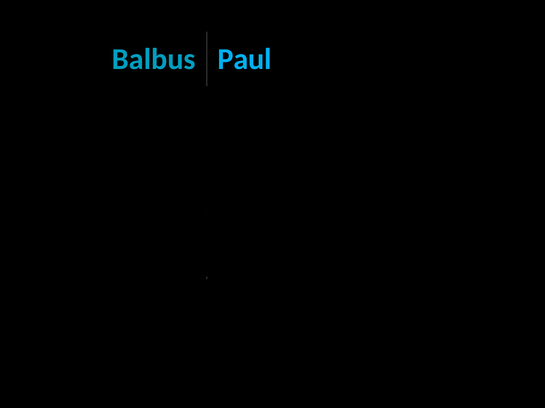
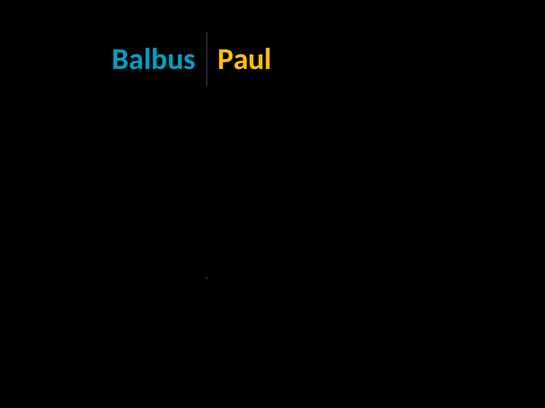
Paul colour: light blue -> yellow (245, 59)
